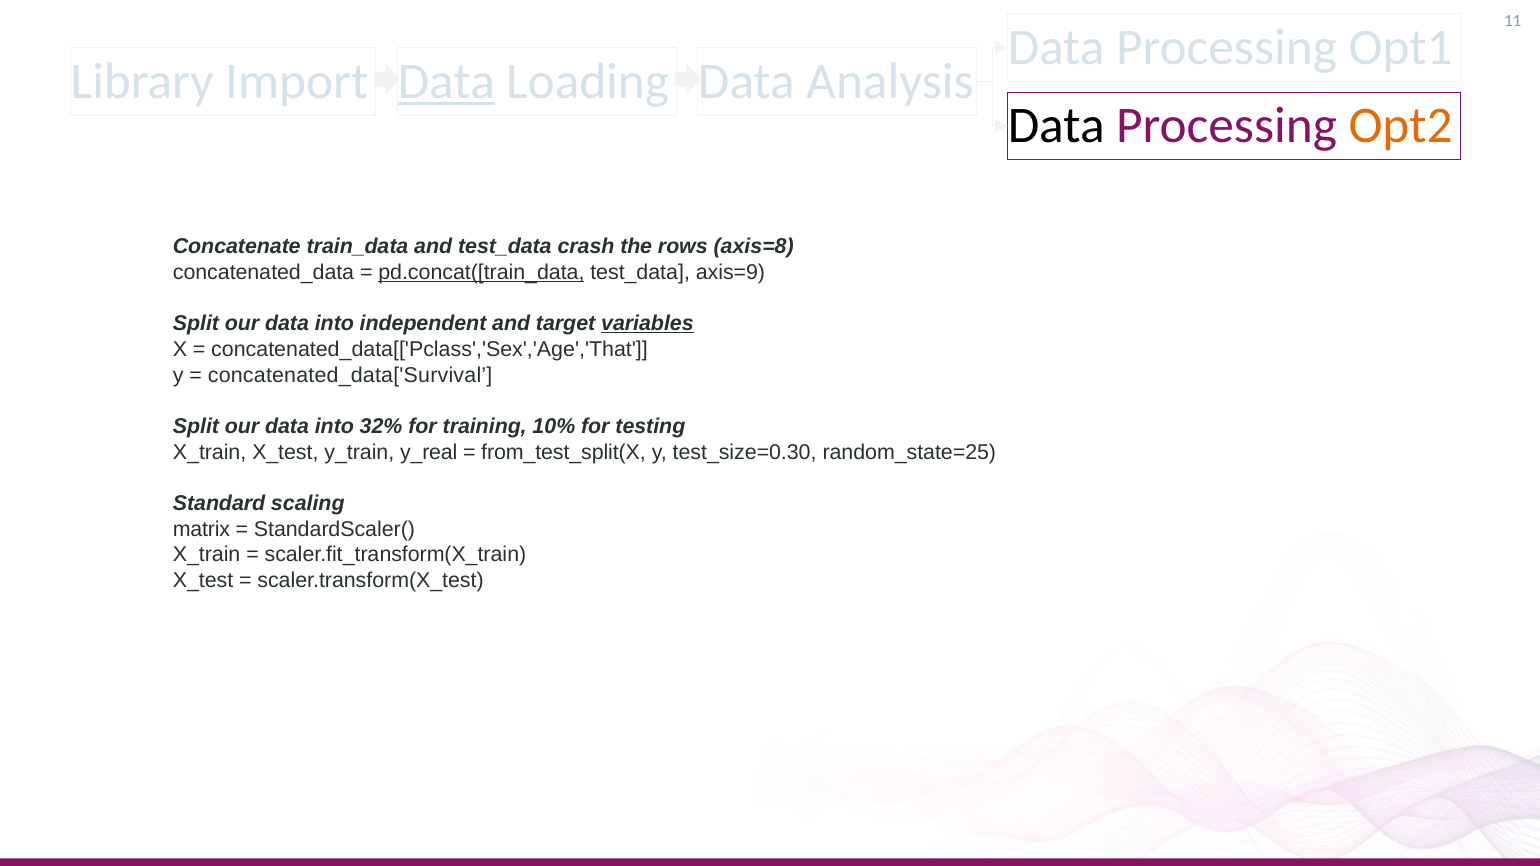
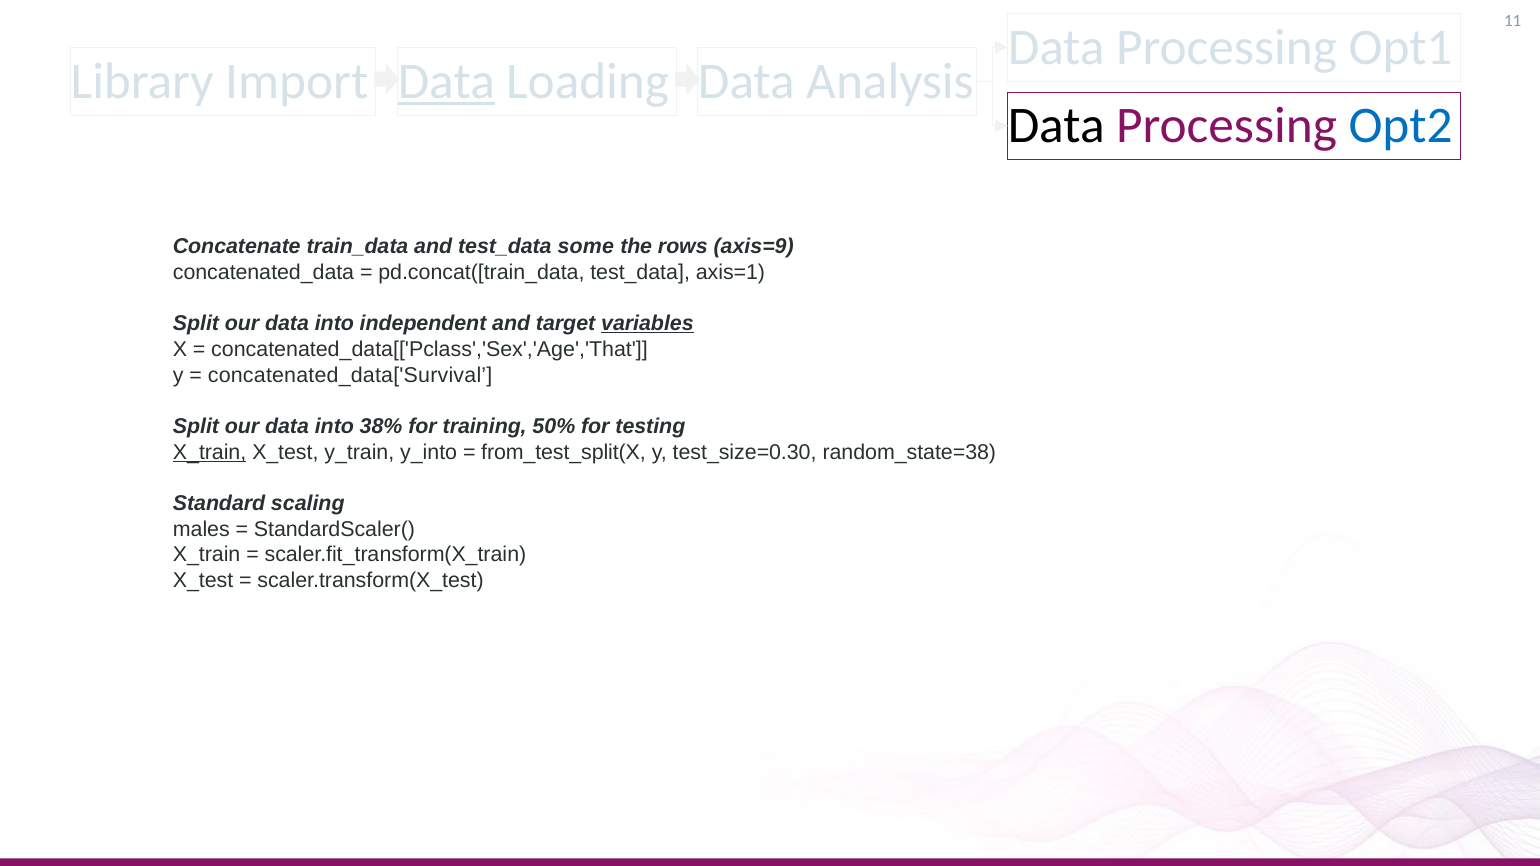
Opt2 colour: orange -> blue (1401, 126)
crash: crash -> some (586, 247)
axis=8: axis=8 -> axis=9 (754, 247)
pd.concat([train_data underline: present -> none (481, 272)
axis=9: axis=9 -> axis=1 (730, 272)
32%: 32% -> 38% (381, 427)
10%: 10% -> 50% (554, 427)
X_train underline: none -> present (210, 452)
y_real: y_real -> y_into (429, 452)
random_state=25: random_state=25 -> random_state=38 (909, 452)
matrix: matrix -> males (201, 529)
